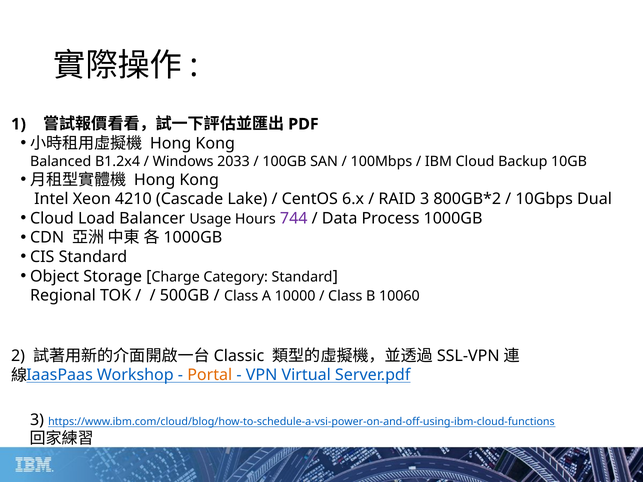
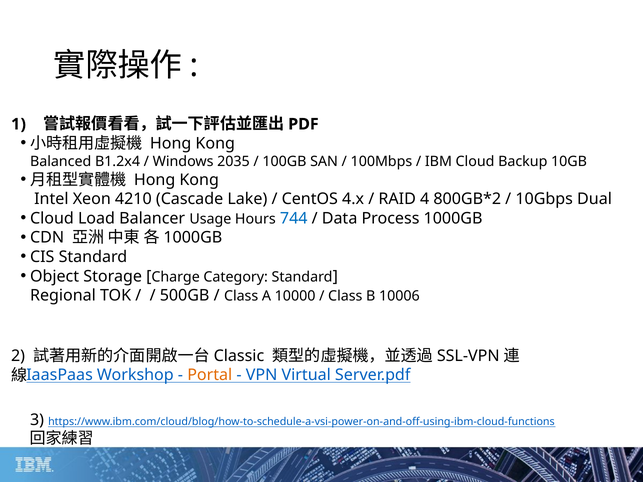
2033: 2033 -> 2035 (233, 162)
6.x: 6.x -> 4.x (353, 199)
RAID 3: 3 -> 4 (425, 199)
744 colour: purple -> blue (294, 219)
10060: 10060 -> 10006 (399, 296)
